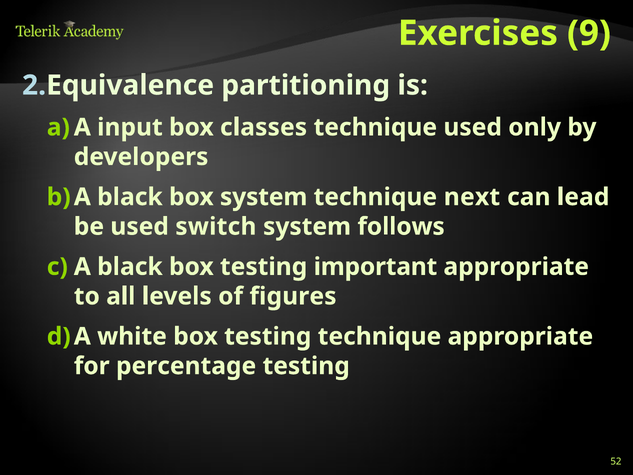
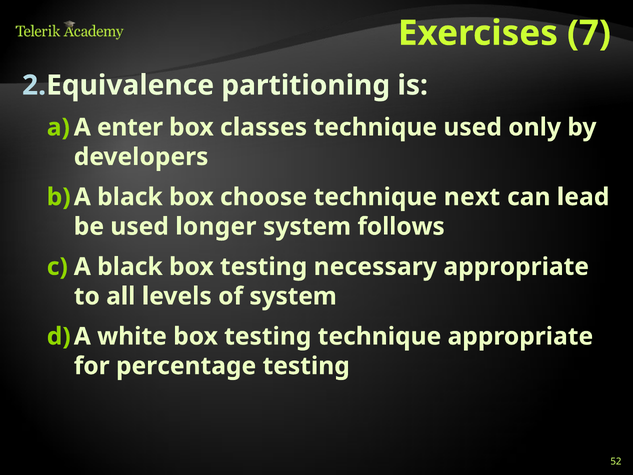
9: 9 -> 7 (589, 33)
input: input -> enter (130, 127)
box system: system -> choose (264, 197)
switch: switch -> longer (216, 226)
important: important -> necessary (375, 267)
of figures: figures -> system (293, 296)
